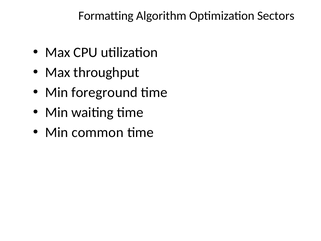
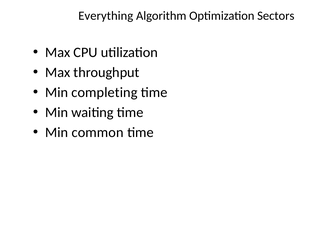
Formatting: Formatting -> Everything (106, 16)
foreground: foreground -> completing (104, 92)
